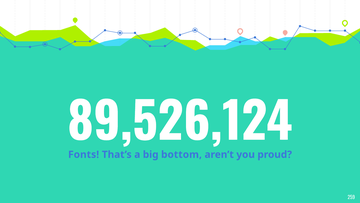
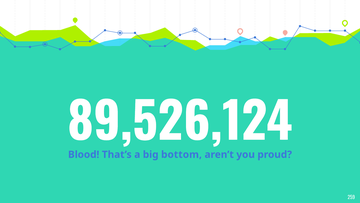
Fonts: Fonts -> Blood (84, 154)
